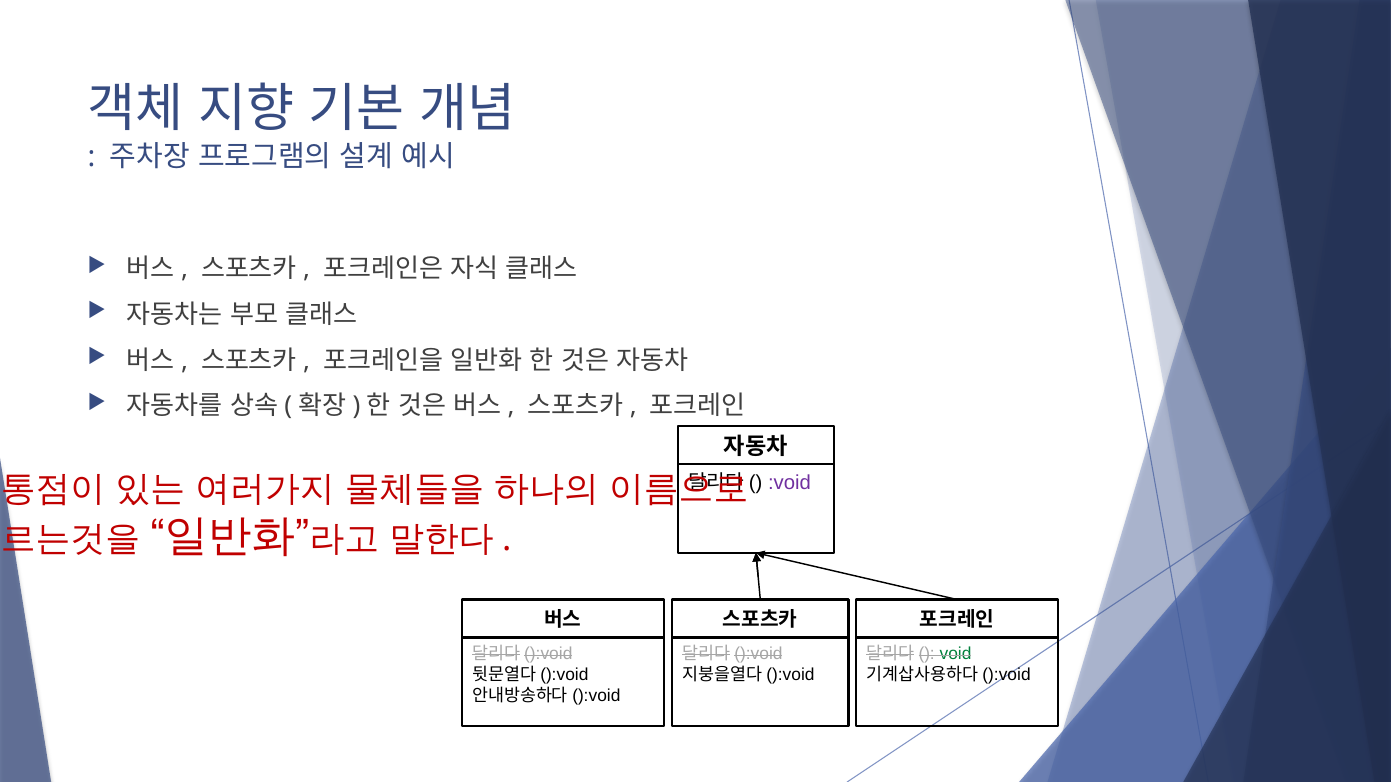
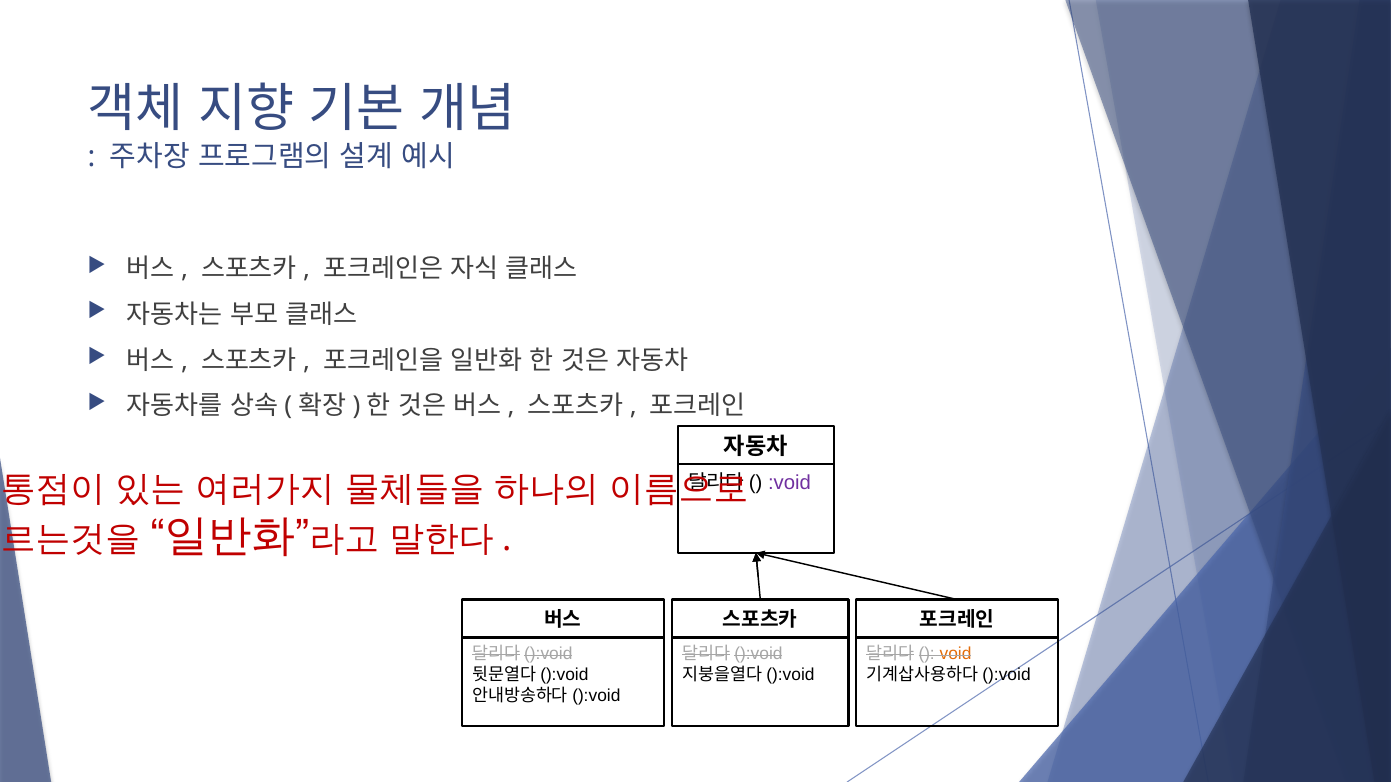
void colour: green -> orange (956, 655)
